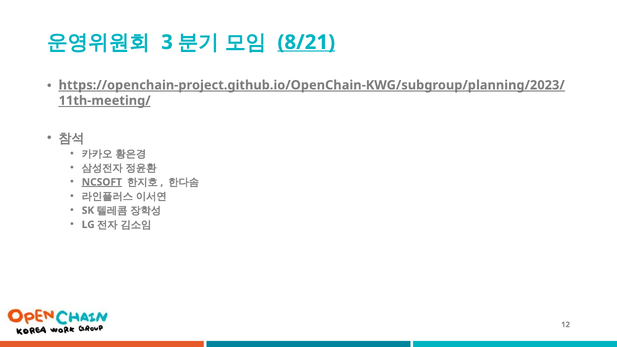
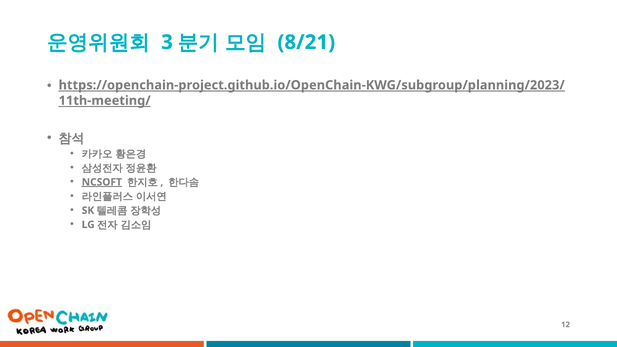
8/21 underline: present -> none (306, 42)
